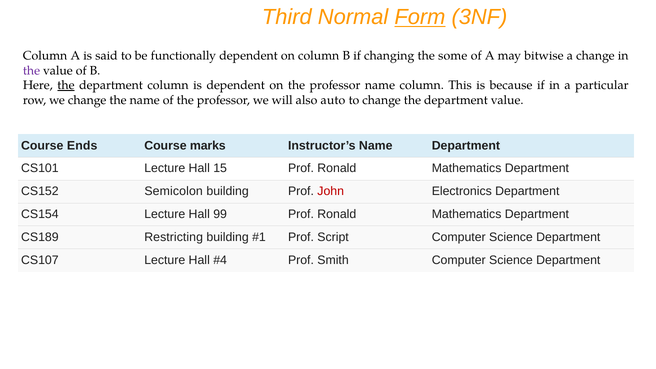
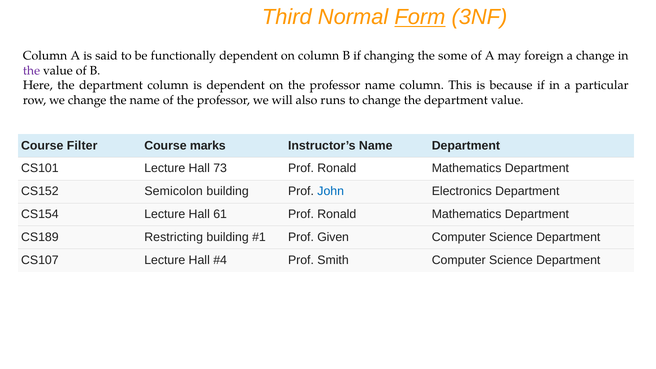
bitwise: bitwise -> foreign (544, 56)
the underline: present -> none (66, 85)
auto: auto -> runs (333, 100)
Ends: Ends -> Filter (82, 146)
15: 15 -> 73 (220, 168)
John colour: red -> blue (331, 191)
99: 99 -> 61 (220, 214)
Script: Script -> Given (333, 237)
